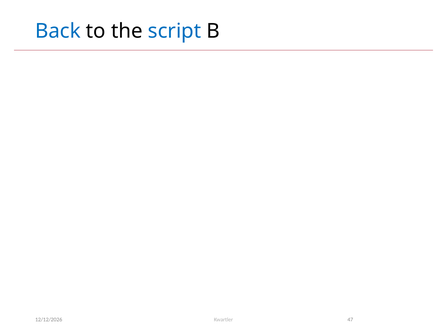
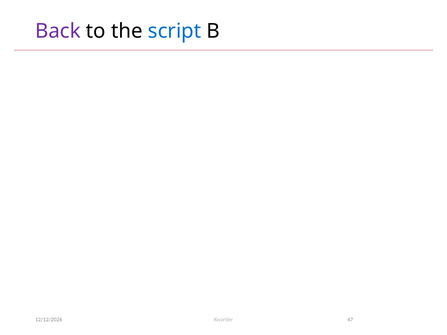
Back colour: blue -> purple (58, 31)
